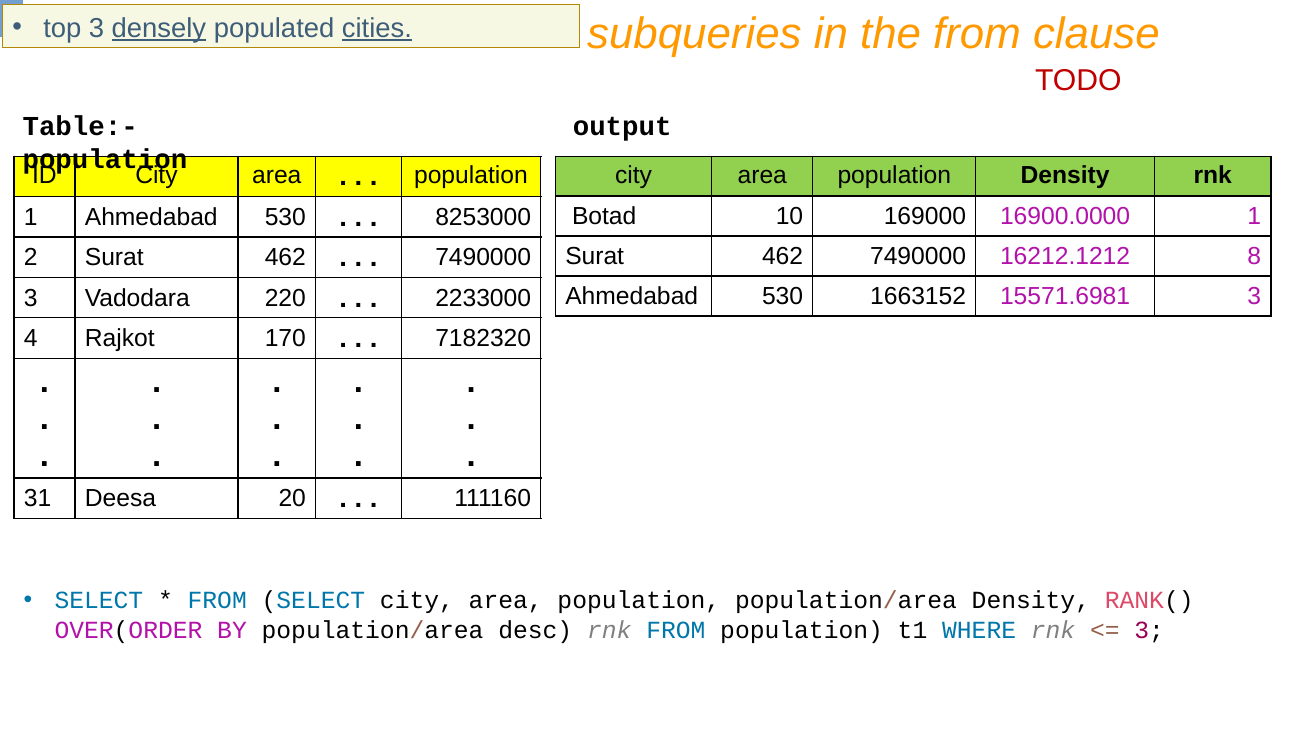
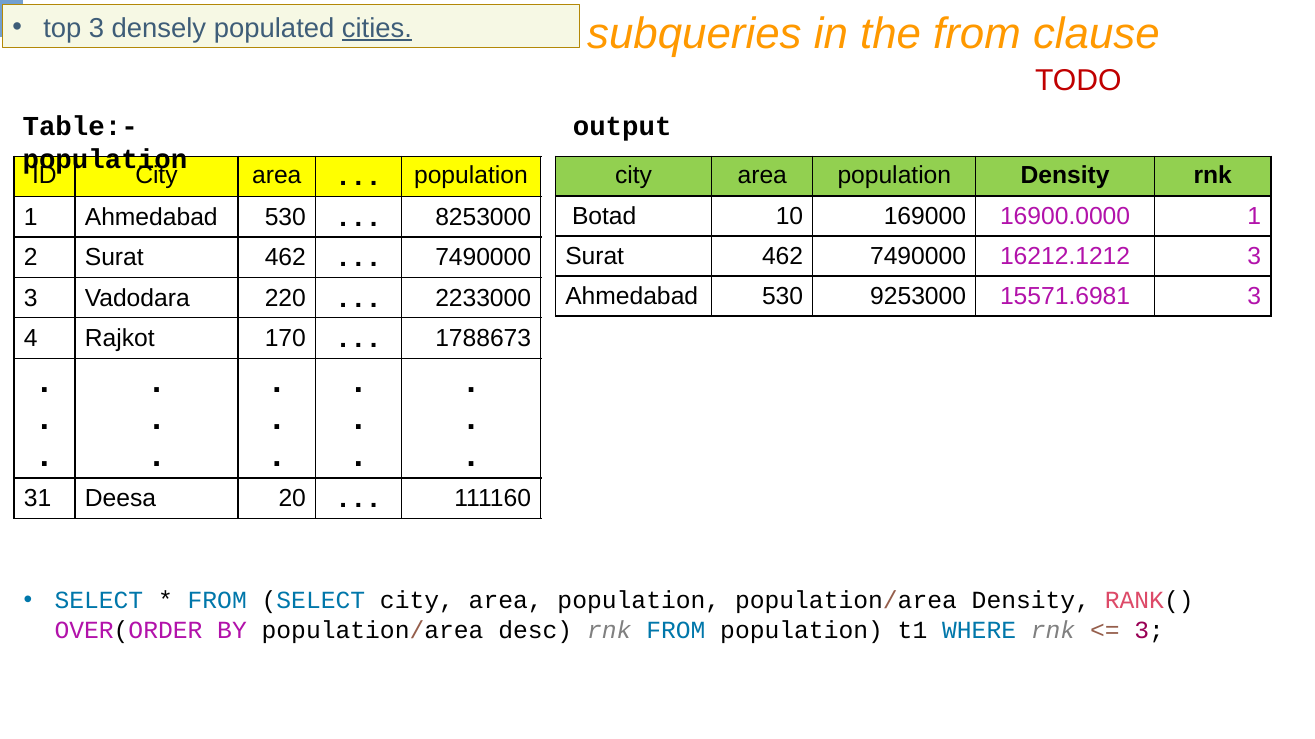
densely underline: present -> none (159, 28)
16212.1212 8: 8 -> 3 (1254, 257)
1663152: 1663152 -> 9253000 (918, 297)
7182320: 7182320 -> 1788673 (483, 339)
